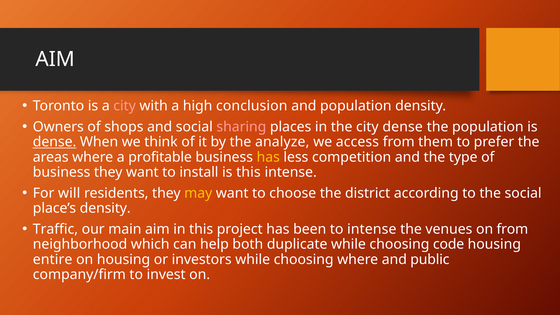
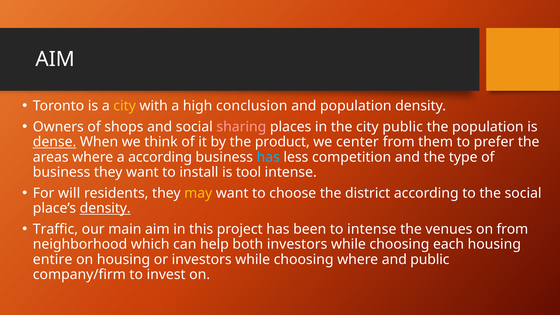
city colour: pink -> yellow (125, 106)
city dense: dense -> public (403, 127)
analyze: analyze -> product (282, 142)
access: access -> center (357, 142)
a profitable: profitable -> according (160, 157)
has colour: yellow -> light blue (268, 157)
is this: this -> tool (249, 172)
density underline: none -> present (105, 208)
both duplicate: duplicate -> investors (297, 244)
code: code -> each (449, 244)
